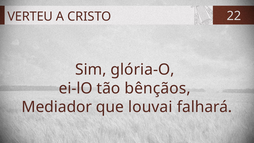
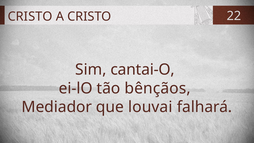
VERTEU: VERTEU -> CRISTO (30, 16)
glória-O: glória-O -> cantai-O (143, 70)
